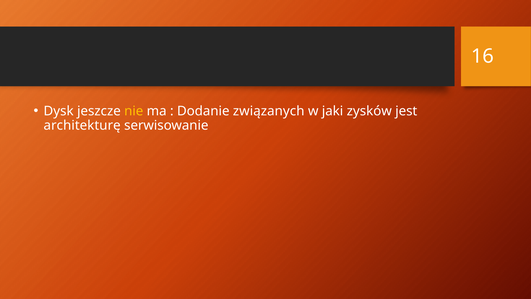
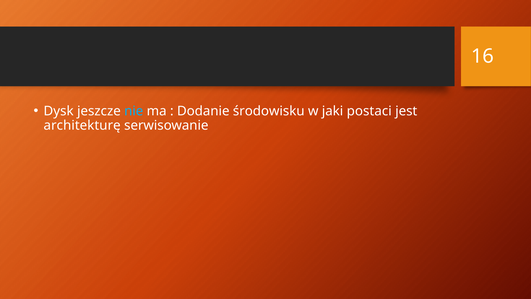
nie colour: yellow -> light blue (134, 111)
związanych: związanych -> środowisku (269, 111)
zysków: zysków -> postaci (369, 111)
